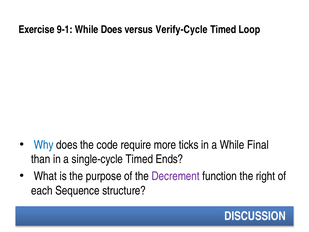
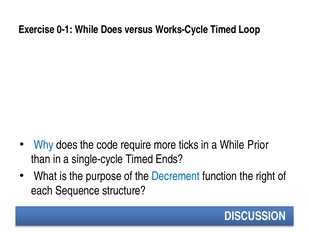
9-1: 9-1 -> 0-1 (65, 30)
Verify-Cycle: Verify-Cycle -> Works-Cycle (182, 30)
Final: Final -> Prior (258, 145)
Decrement colour: purple -> blue (176, 176)
